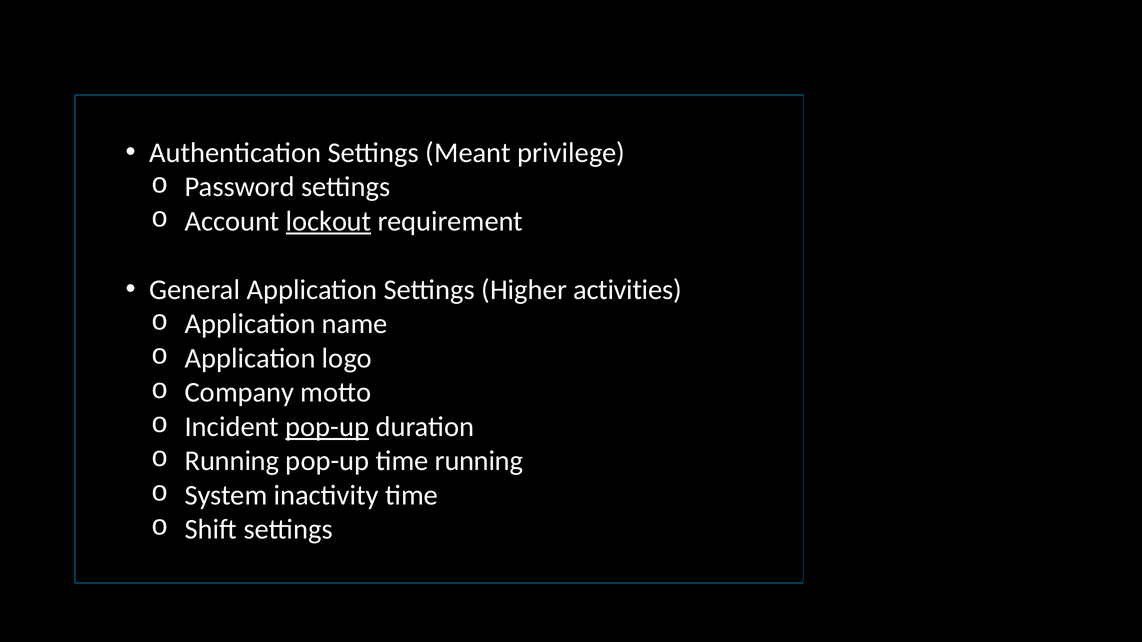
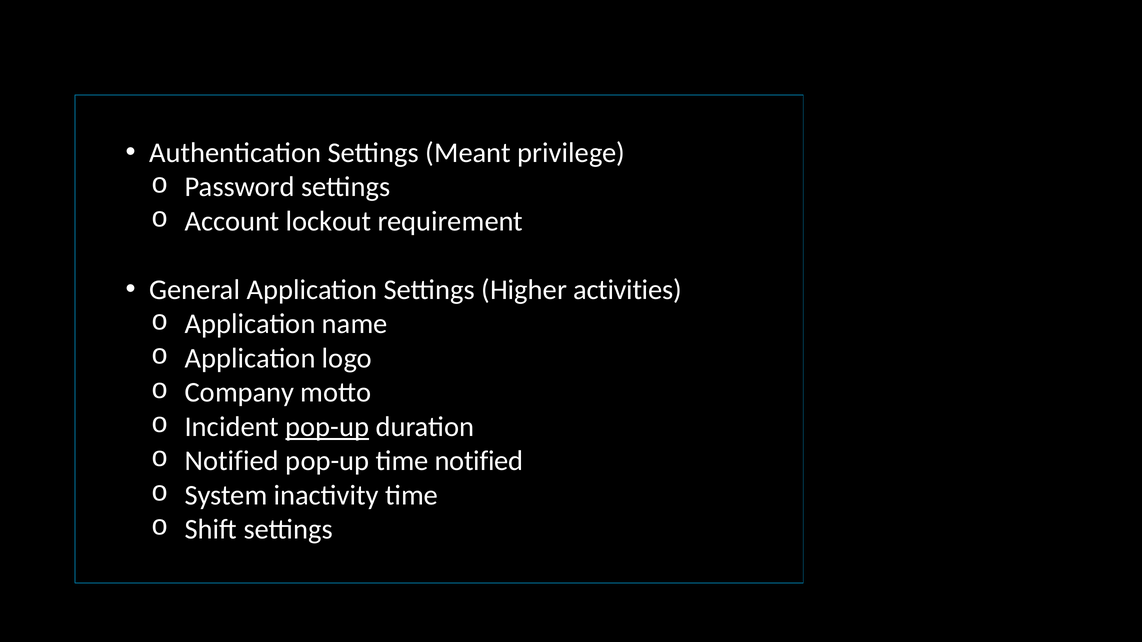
lockout underline: present -> none (329, 221)
Running: Running -> Notified (232, 461)
time running: running -> notified (479, 461)
